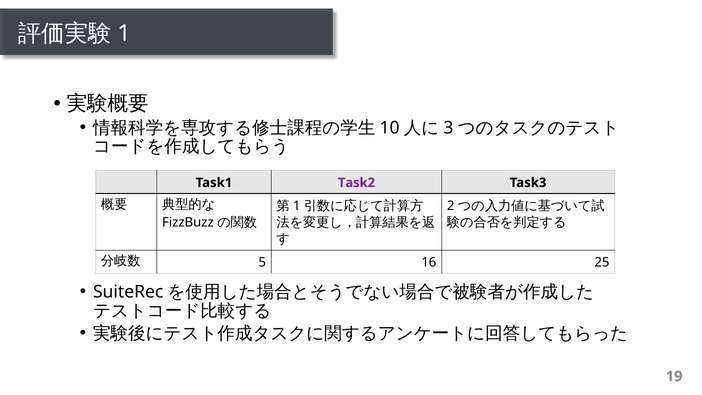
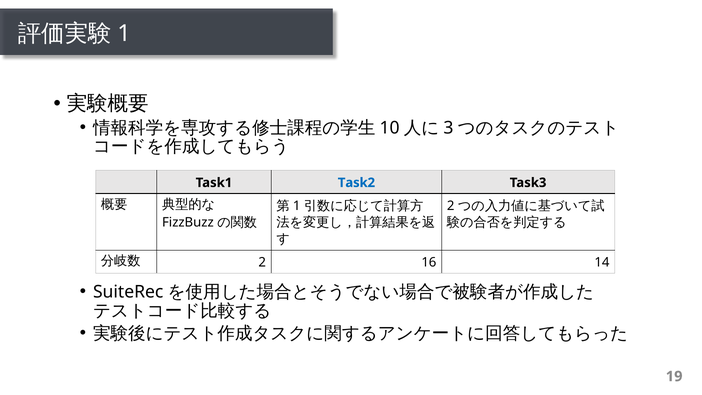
Task2 colour: purple -> blue (356, 183)
5: 5 -> 2 (262, 262)
25: 25 -> 14 (602, 262)
